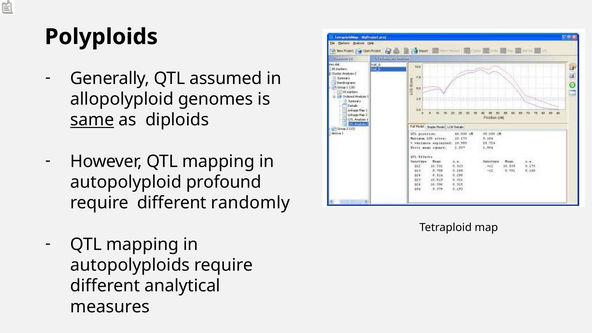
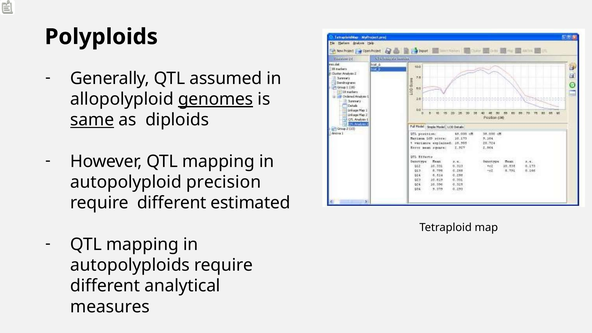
genomes underline: none -> present (216, 99)
profound: profound -> precision (224, 182)
randomly: randomly -> estimated (251, 203)
